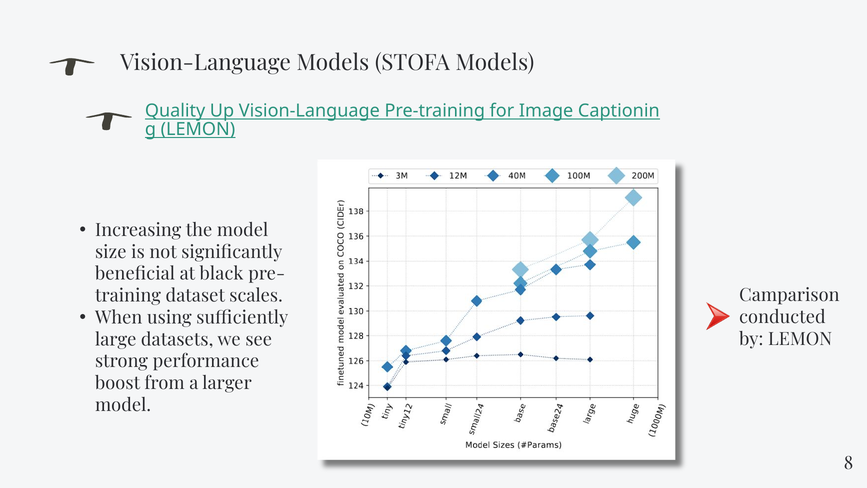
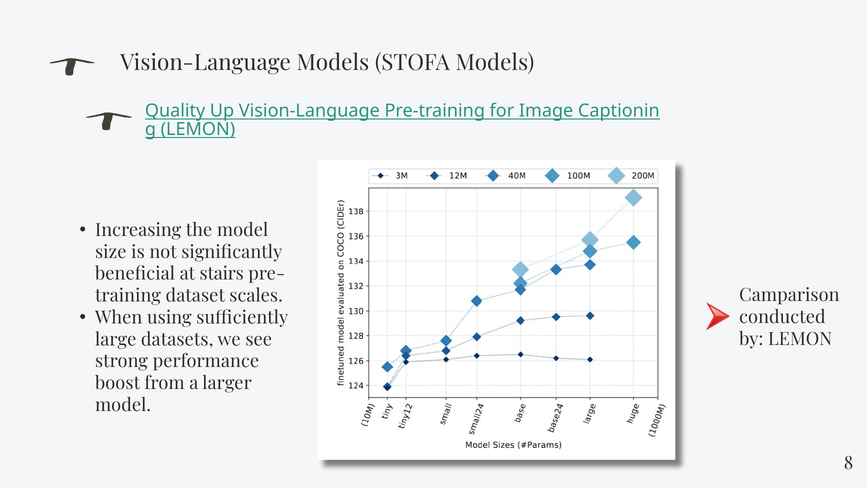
black: black -> stairs (222, 274)
